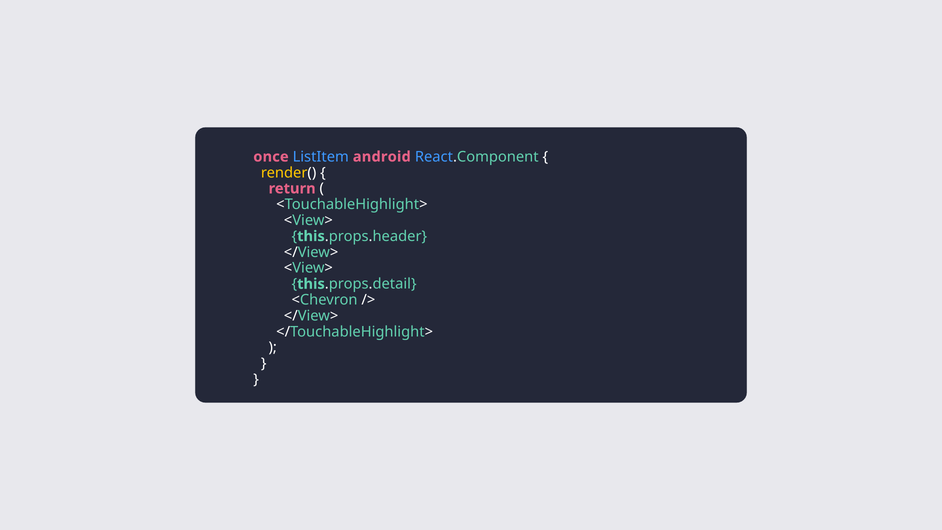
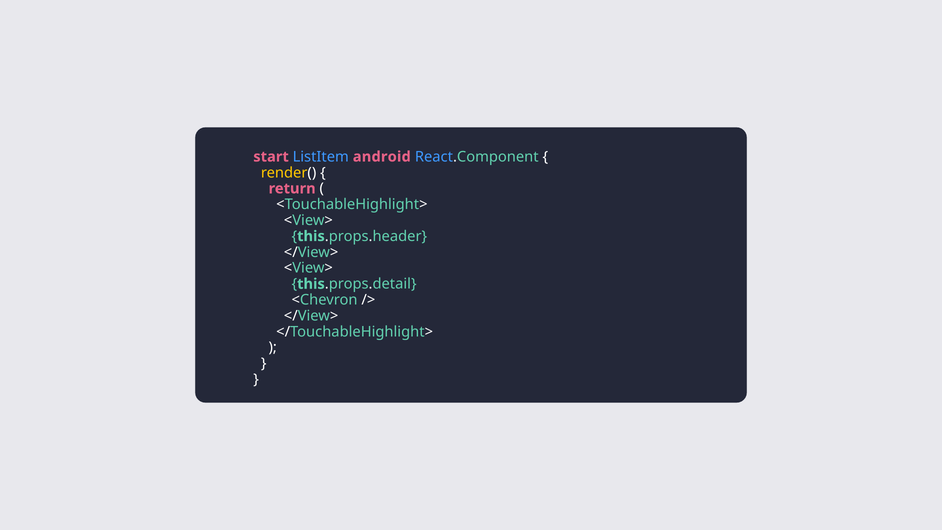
once: once -> start (271, 157)
